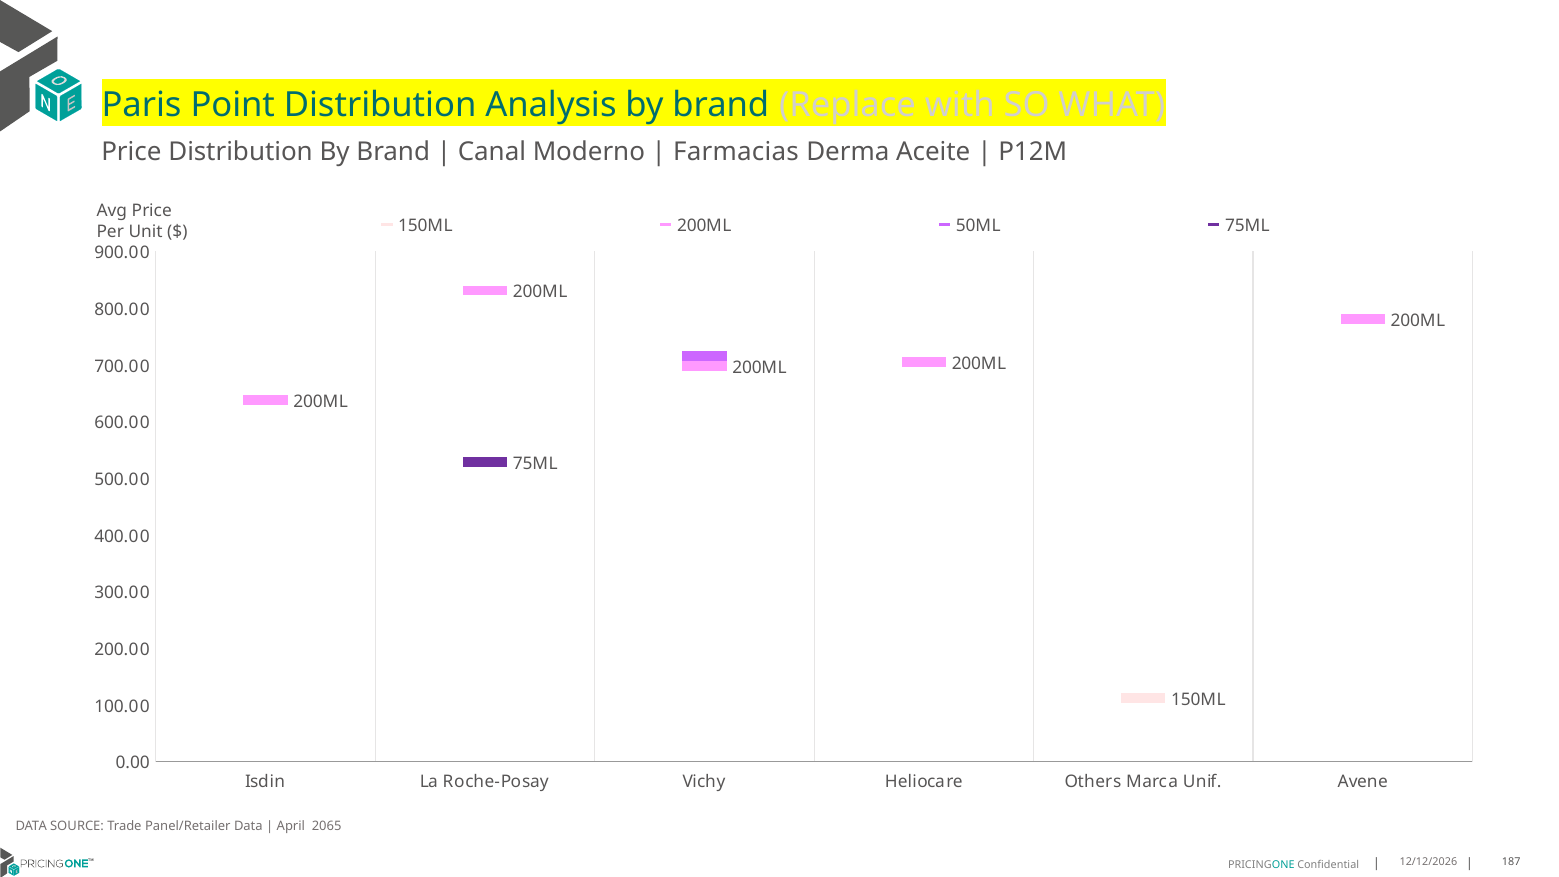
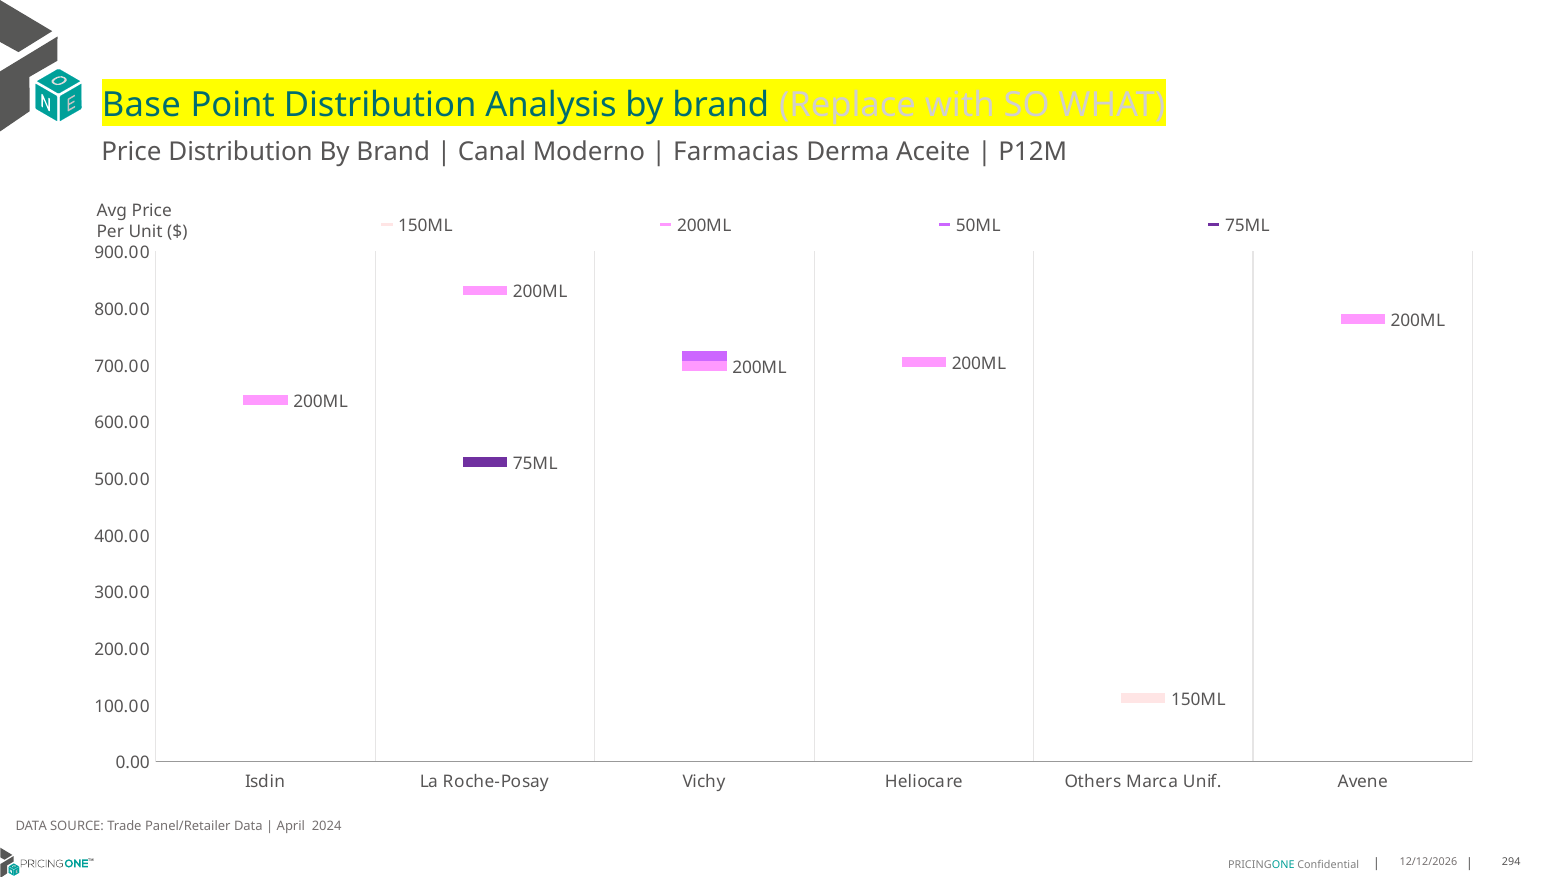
Paris: Paris -> Base (141, 105)
2065: 2065 -> 2024 (327, 826)
187: 187 -> 294 (1511, 862)
